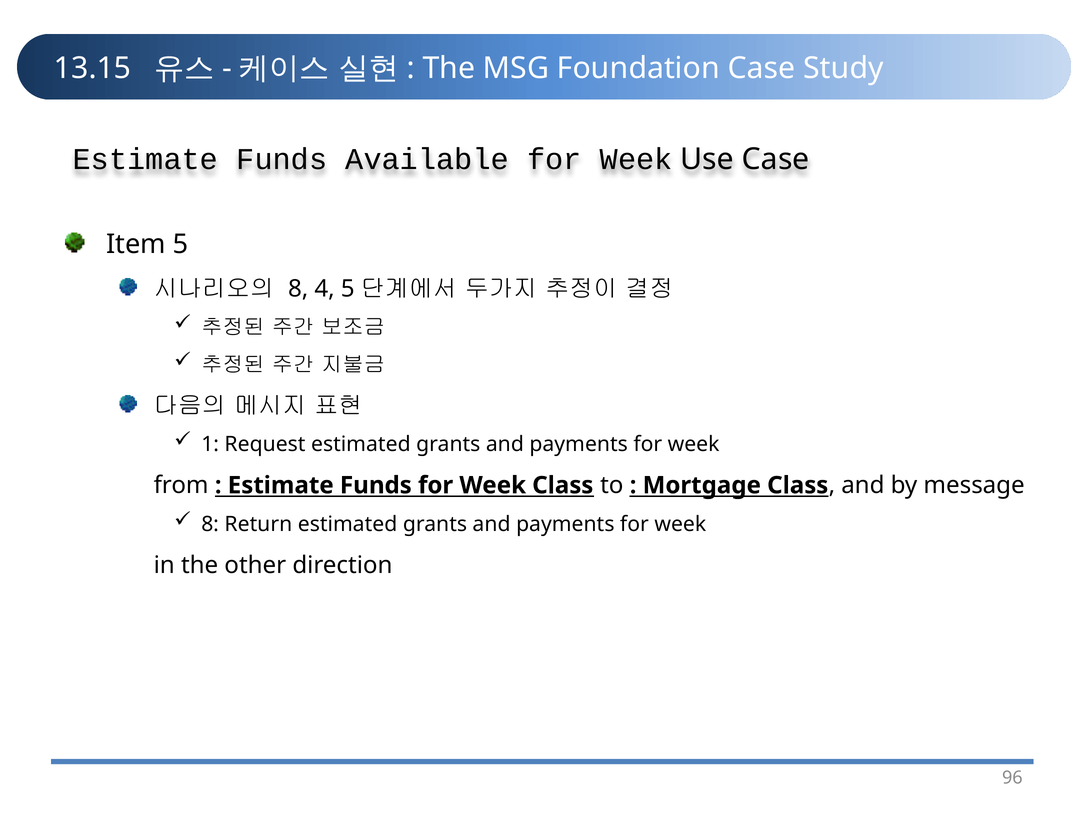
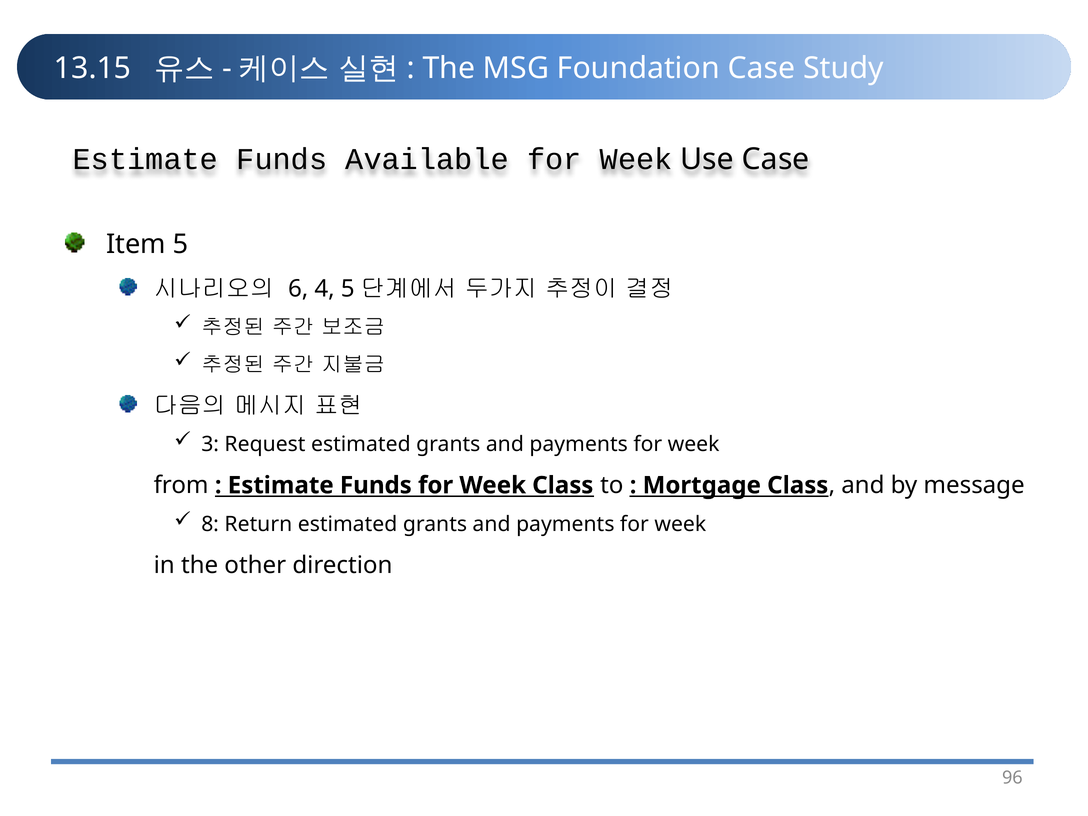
8: 8 -> 6 (298, 289)
1: 1 -> 3 (210, 444)
